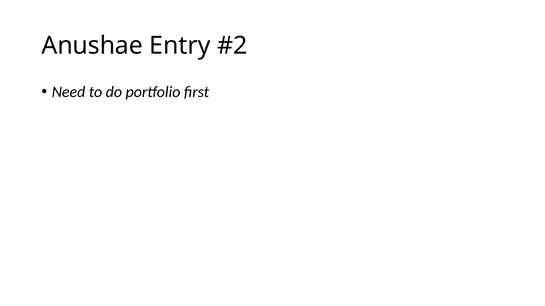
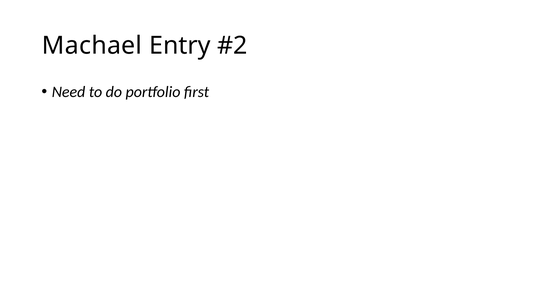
Anushae: Anushae -> Machael (92, 46)
